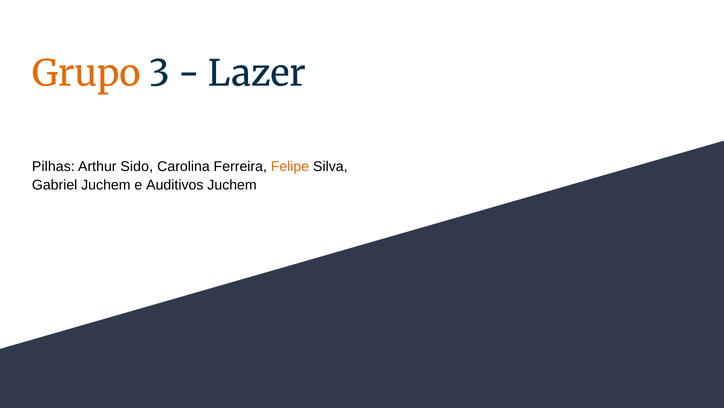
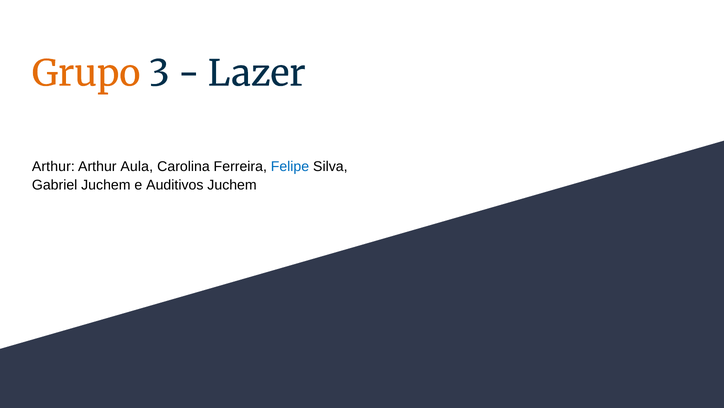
Pilhas: Pilhas -> Arthur (53, 166)
Sido: Sido -> Aula (137, 166)
Felipe colour: orange -> blue (290, 166)
